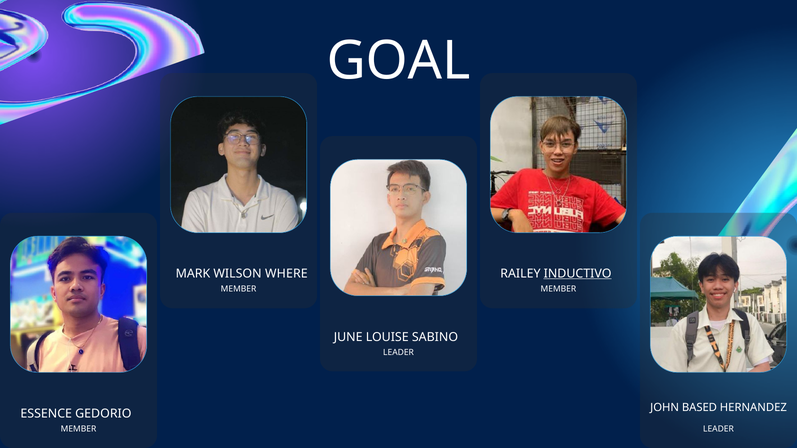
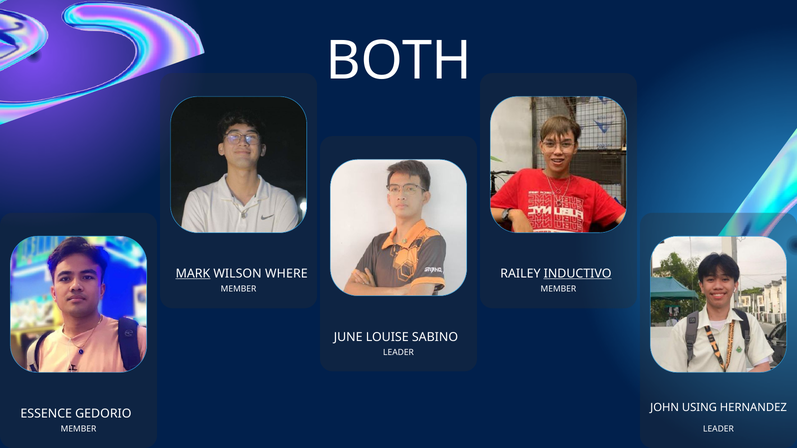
GOAL: GOAL -> BOTH (399, 61)
MARK underline: none -> present (193, 274)
BASED: BASED -> USING (699, 408)
